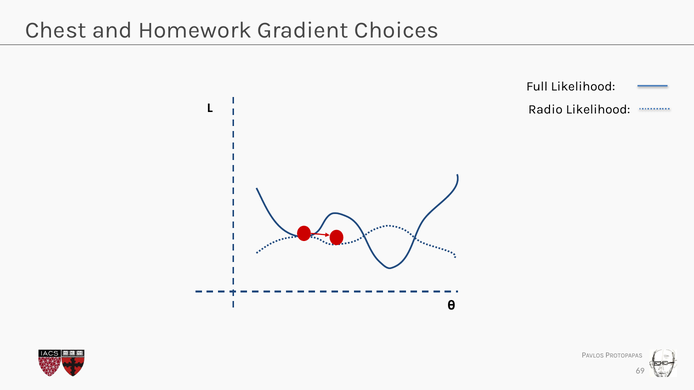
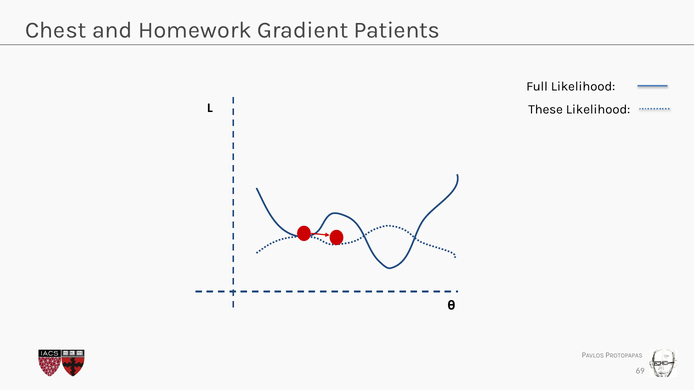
Choices: Choices -> Patients (397, 30)
Radio: Radio -> These (546, 110)
